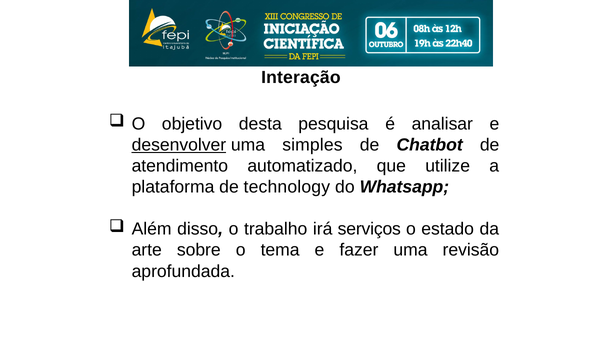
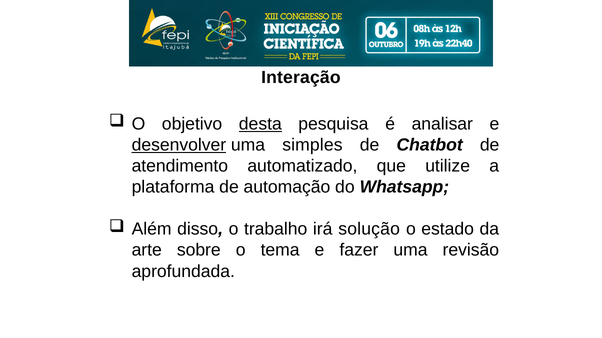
desta underline: none -> present (260, 124)
technology: technology -> automação (287, 187)
serviços: serviços -> solução (369, 230)
